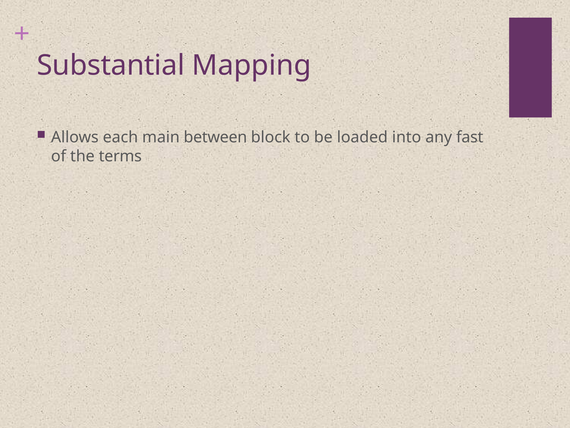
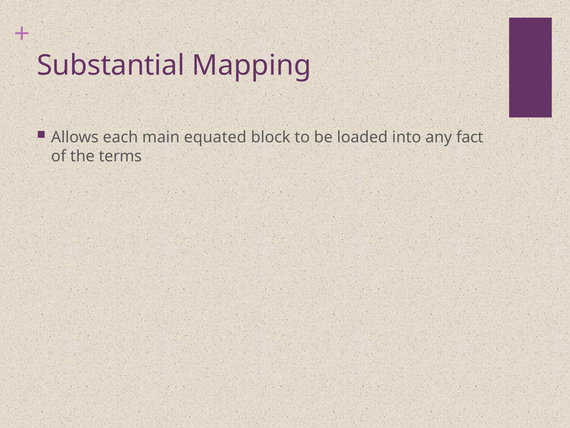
between: between -> equated (215, 137)
fast: fast -> fact (470, 137)
